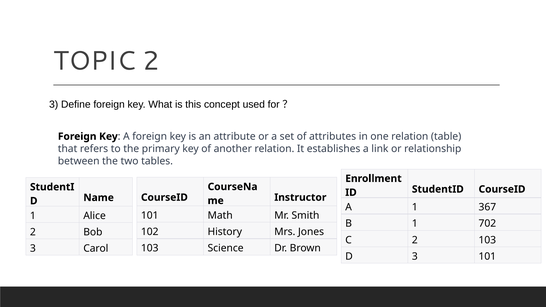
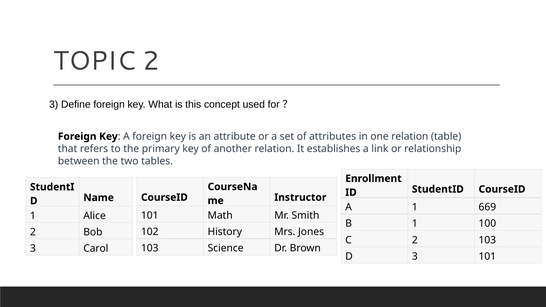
367: 367 -> 669 (487, 207)
702: 702 -> 100 (487, 224)
